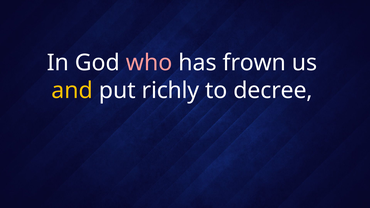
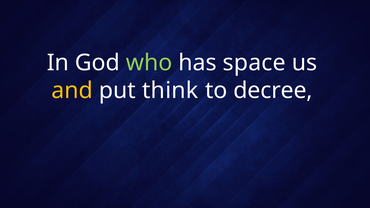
who colour: pink -> light green (149, 63)
frown: frown -> space (254, 63)
richly: richly -> think (170, 91)
